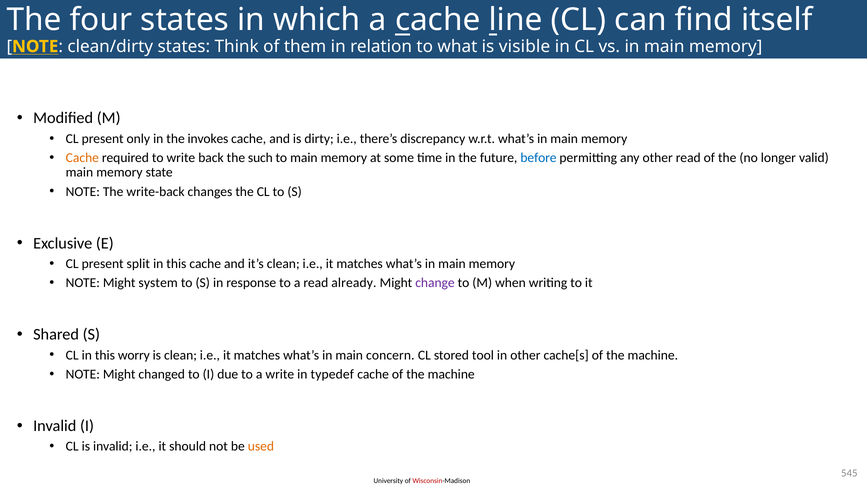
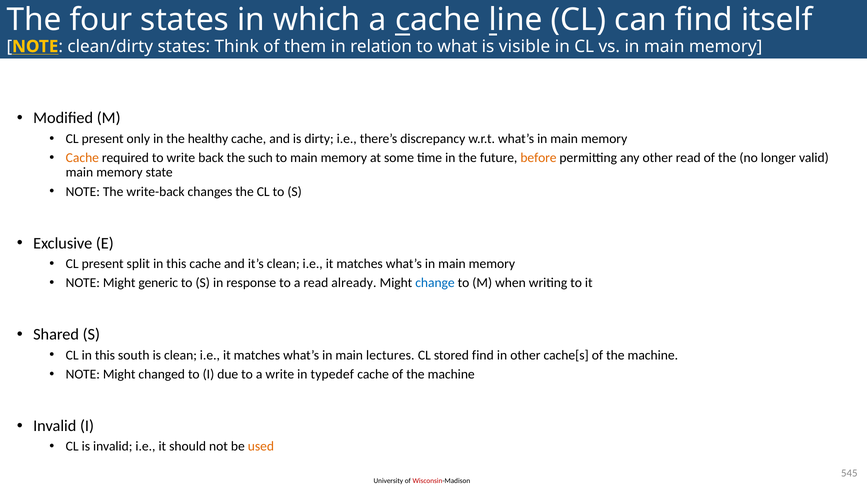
invokes: invokes -> healthy (208, 139)
before colour: blue -> orange (539, 158)
system: system -> generic (158, 283)
change colour: purple -> blue (435, 283)
worry: worry -> south (134, 356)
concern: concern -> lectures (390, 356)
stored tool: tool -> find (483, 356)
